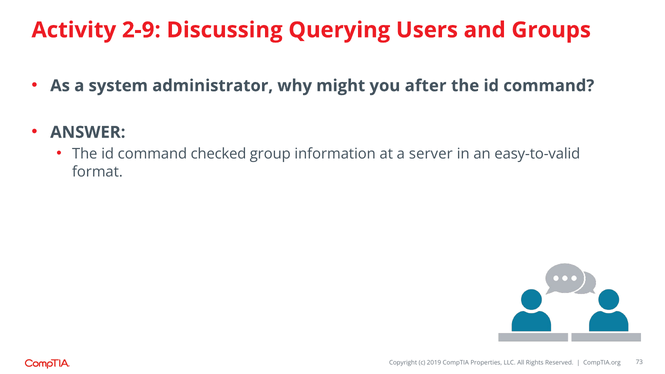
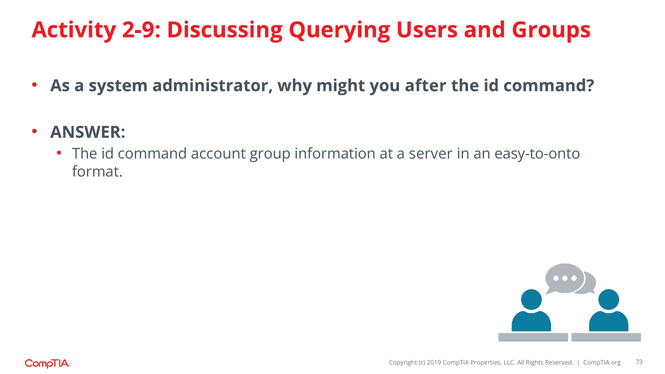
checked: checked -> account (218, 154)
easy-to-valid: easy-to-valid -> easy-to-onto (537, 154)
